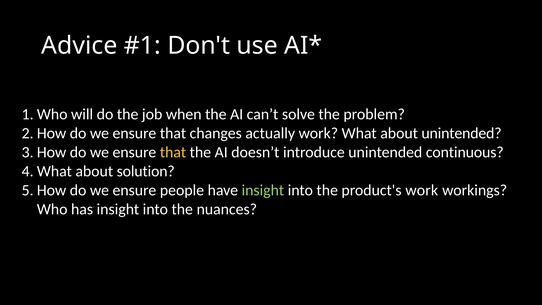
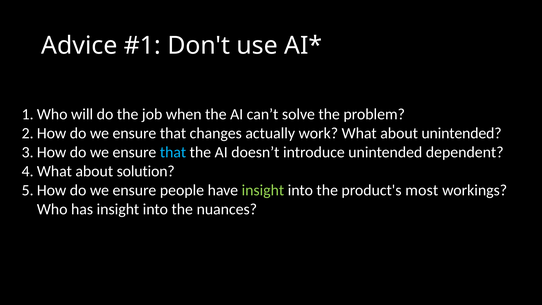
that colour: yellow -> light blue (173, 152)
continuous: continuous -> dependent (465, 152)
product's work: work -> most (422, 190)
